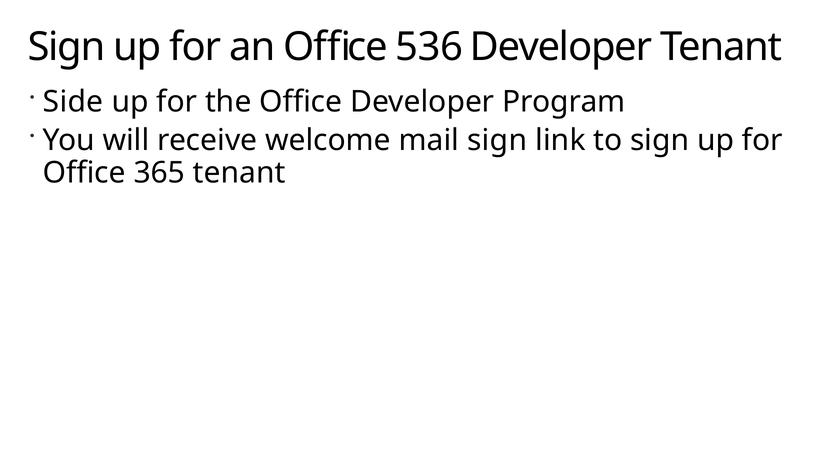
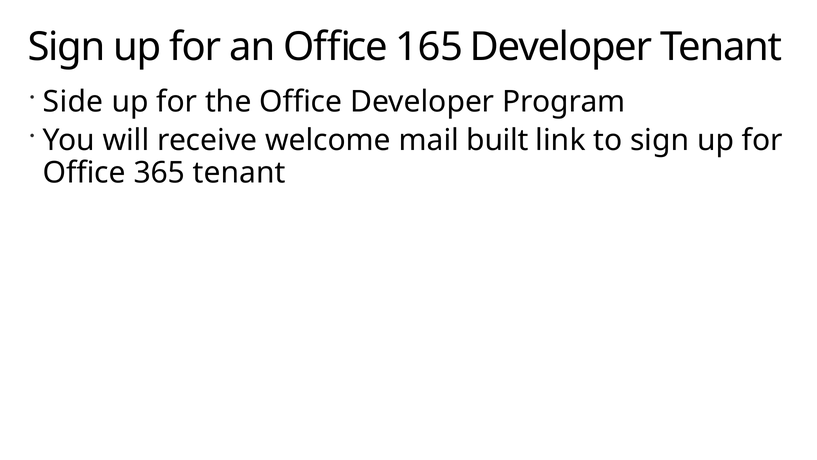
536: 536 -> 165 (429, 47)
mail sign: sign -> built (497, 140)
